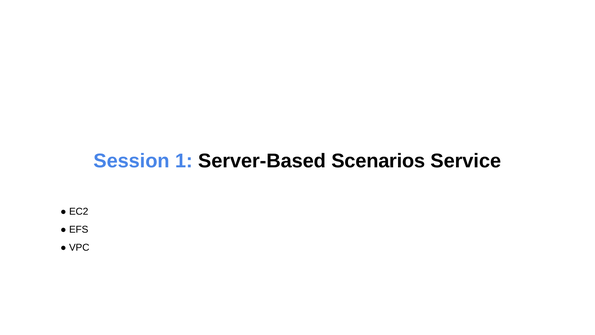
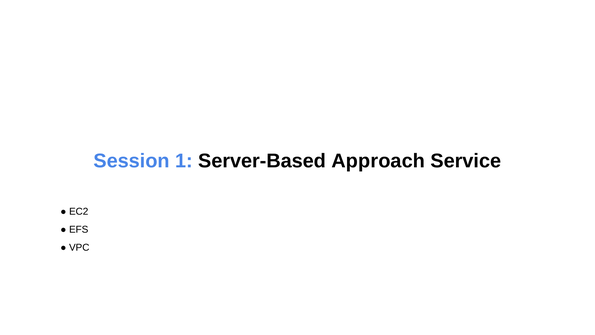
Scenarios: Scenarios -> Approach (378, 161)
